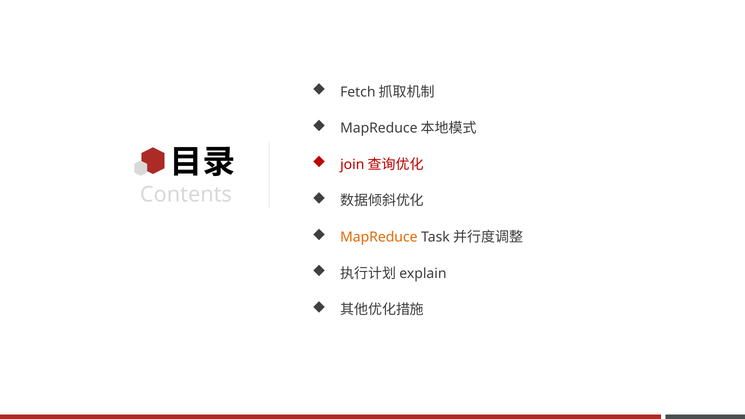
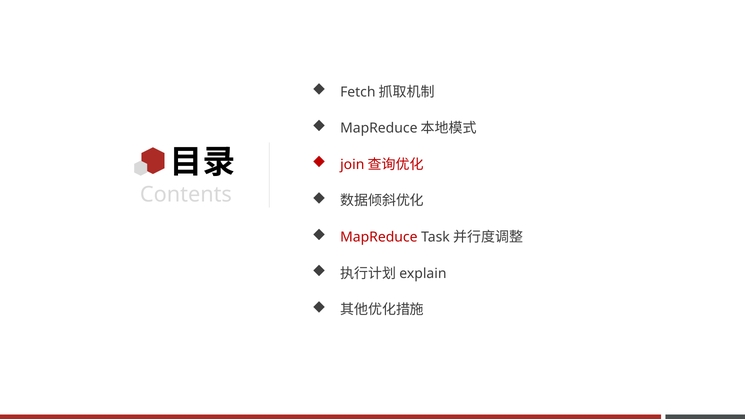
MapReduce colour: orange -> red (379, 237)
